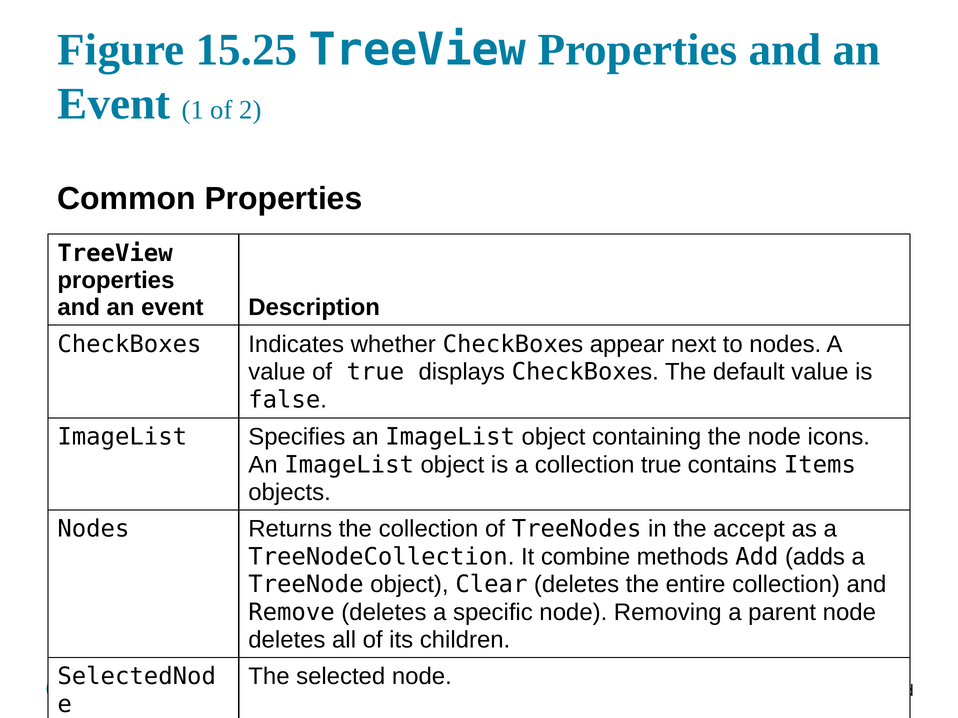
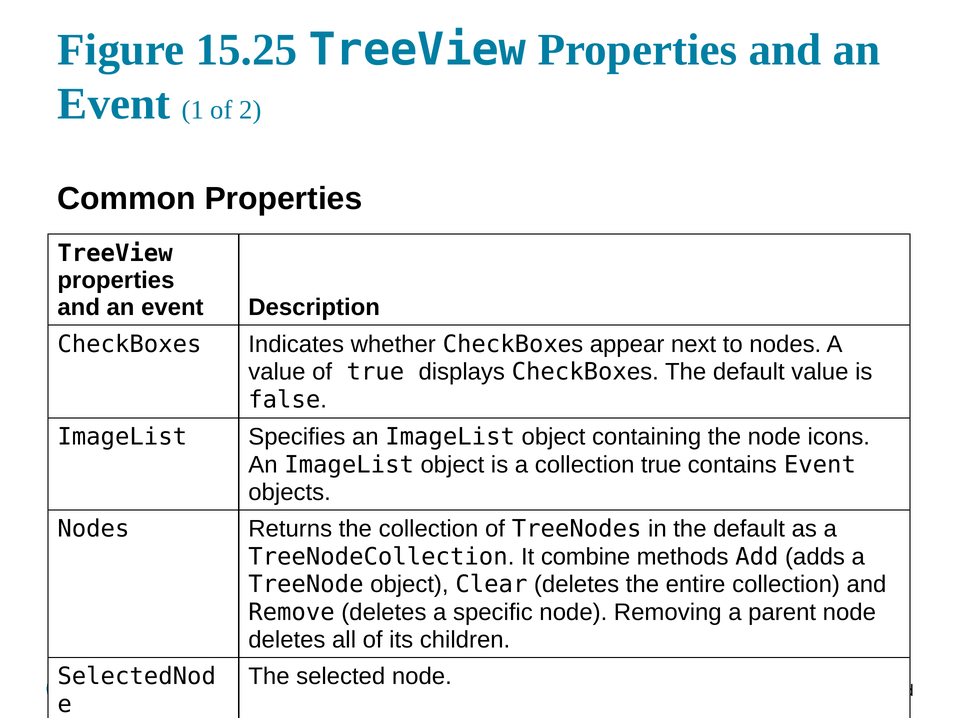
contains Items: Items -> Event (820, 465)
in the accept: accept -> default (749, 529)
